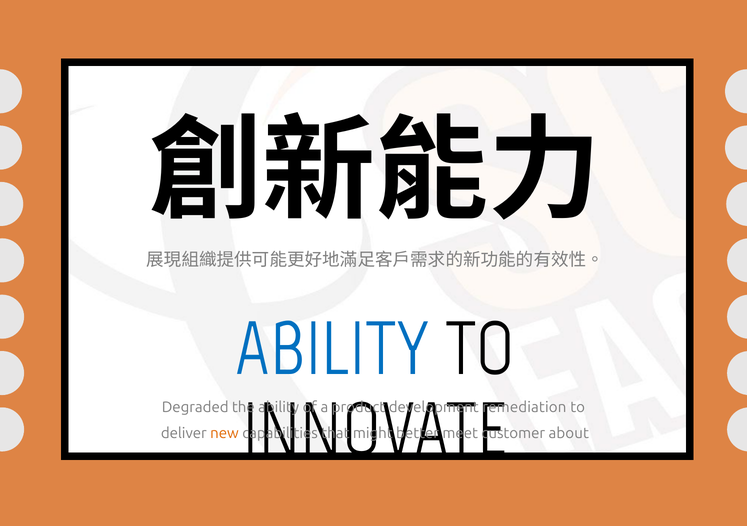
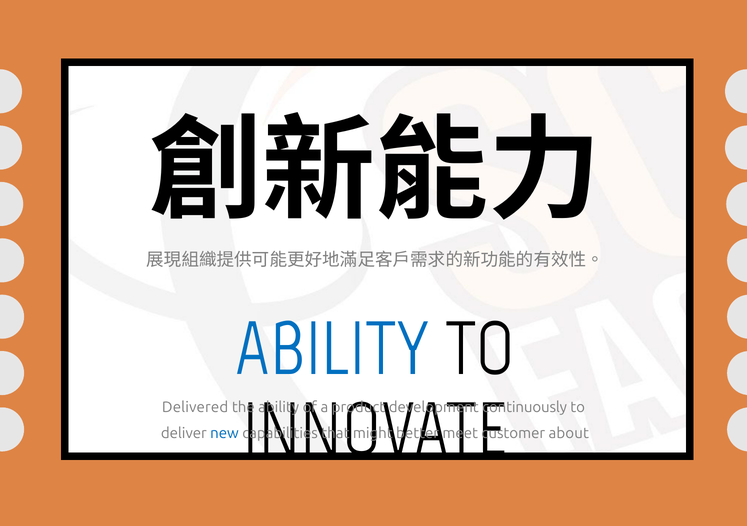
Degraded: Degraded -> Delivered (195, 408)
remediation: remediation -> continuously (525, 408)
new colour: orange -> blue (225, 434)
